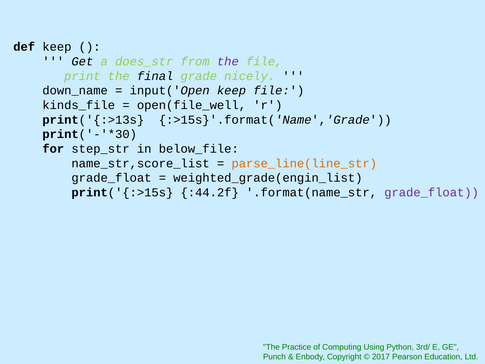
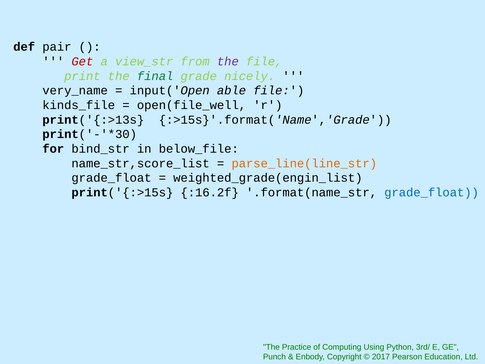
def keep: keep -> pair (57, 47)
Get colour: black -> red (82, 61)
does_str: does_str -> view_str (144, 61)
final colour: black -> green (155, 76)
down_name: down_name -> very_name (75, 91)
input('Open keep: keep -> able (232, 91)
step_str: step_str -> bind_str (101, 149)
:44.2f: :44.2f -> :16.2f (210, 192)
grade_float colour: purple -> blue (432, 192)
